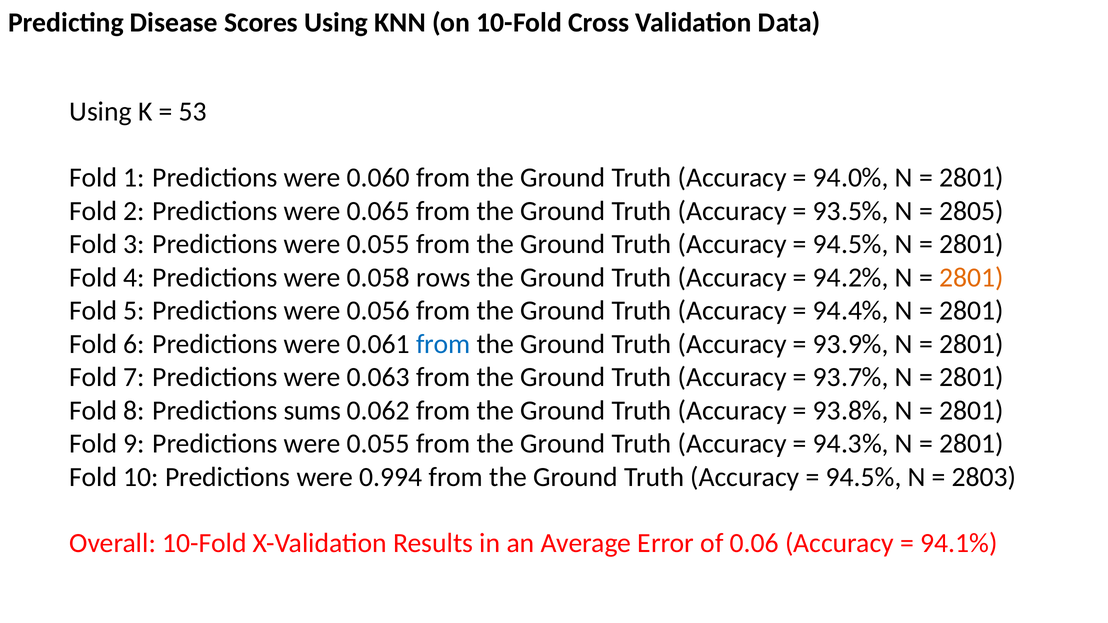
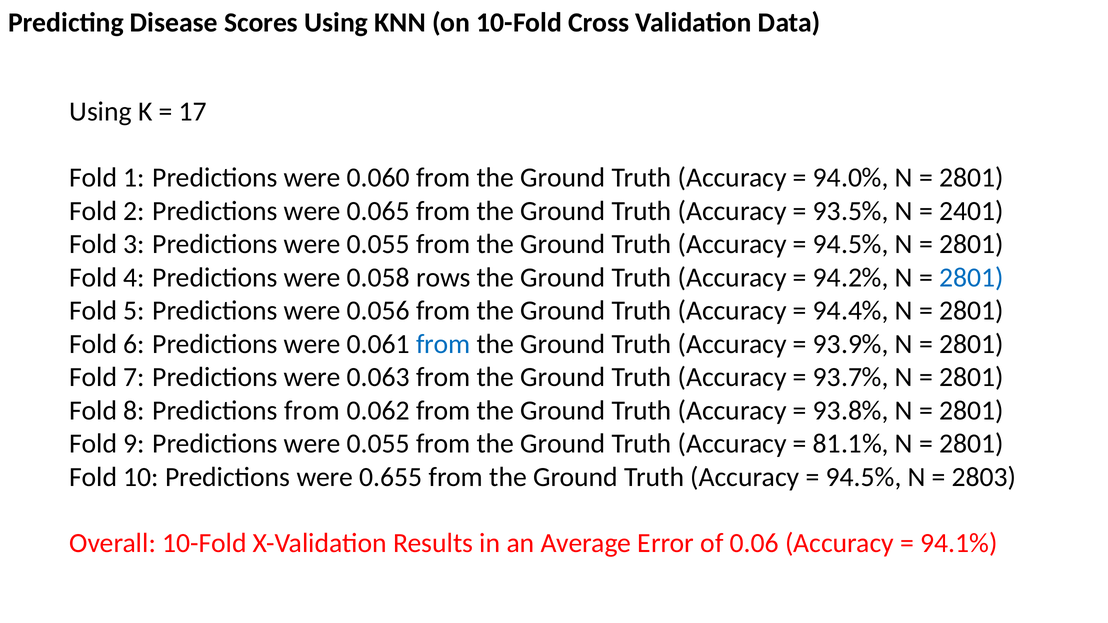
53: 53 -> 17 (193, 111)
2805: 2805 -> 2401 (971, 211)
2801 colour: orange -> blue (971, 278)
Predictions sums: sums -> from (312, 411)
94.3%: 94.3% -> 81.1% (851, 444)
0.994: 0.994 -> 0.655 (391, 477)
